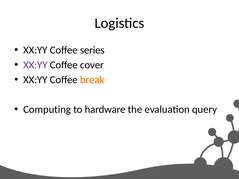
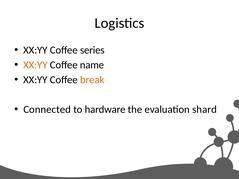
XX:YY colour: purple -> orange (35, 65)
cover: cover -> name (92, 65)
Computing: Computing -> Connected (47, 110)
query: query -> shard (204, 110)
